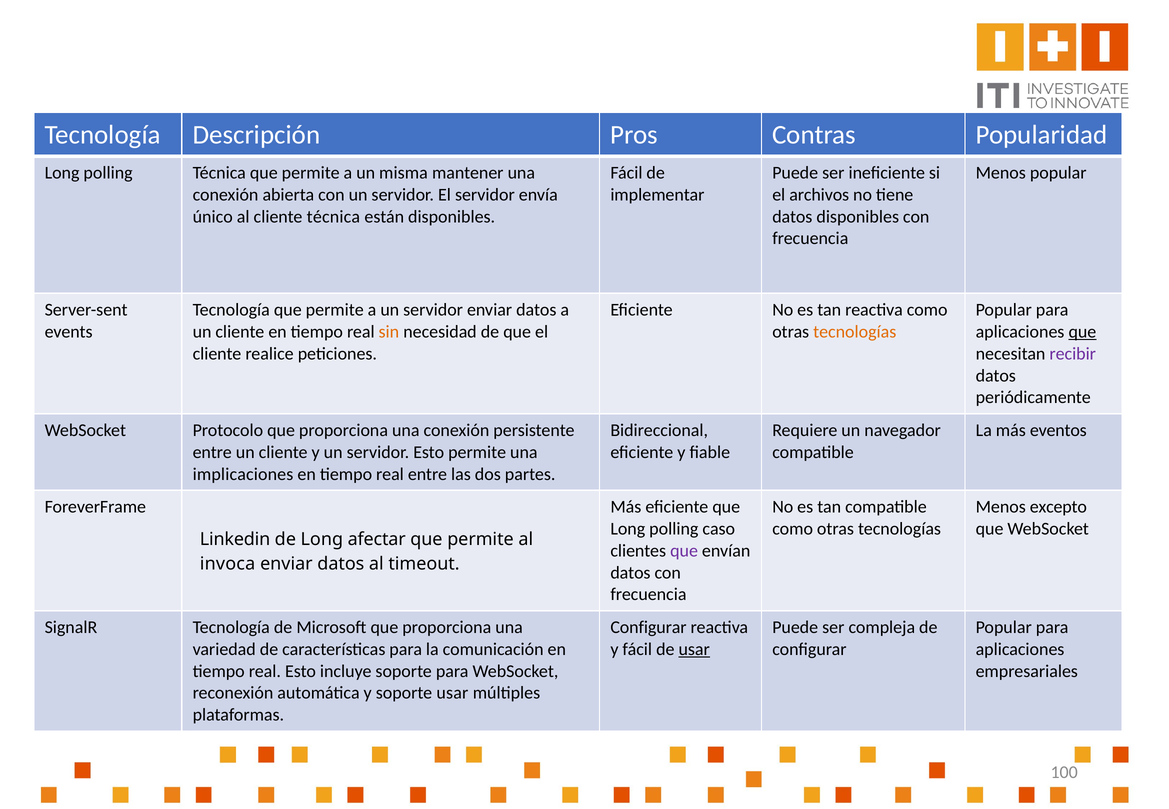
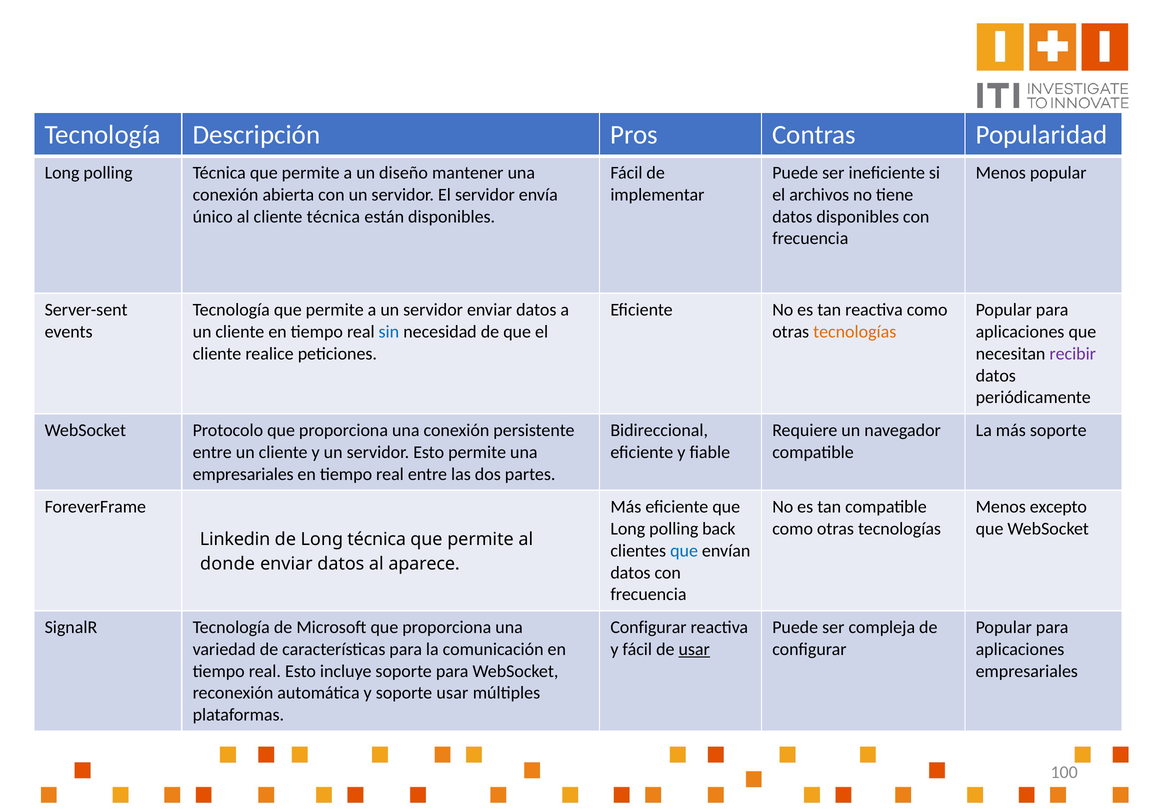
misma: misma -> diseño (403, 173)
sin colour: orange -> blue (389, 332)
que underline: present -> none (1082, 332)
más eventos: eventos -> soporte (1058, 430)
implicaciones: implicaciones -> empresariales (243, 474)
caso: caso -> back (719, 529)
Long afectar: afectar -> técnica (377, 540)
que colour: purple -> blue (684, 551)
invoca: invoca -> donde (228, 564)
timeout: timeout -> aparece (424, 564)
